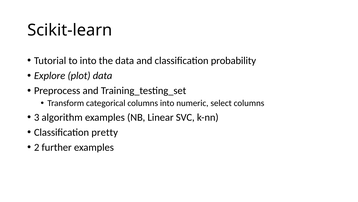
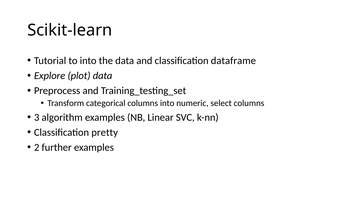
probability: probability -> dataframe (233, 61)
